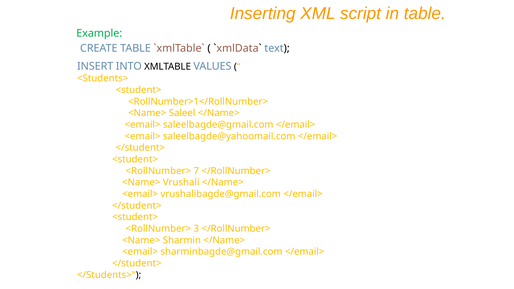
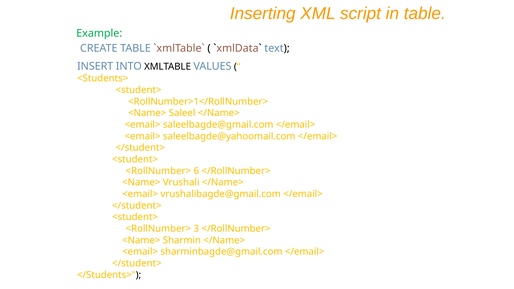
7: 7 -> 6 (196, 171)
